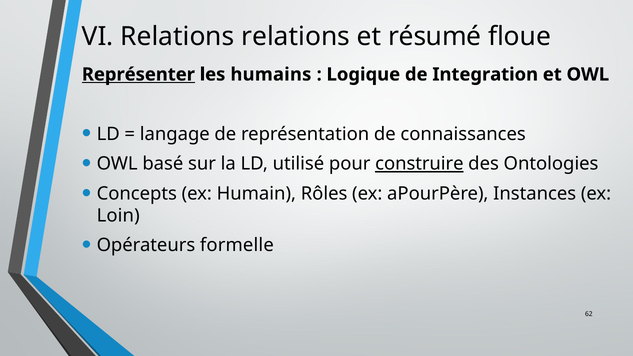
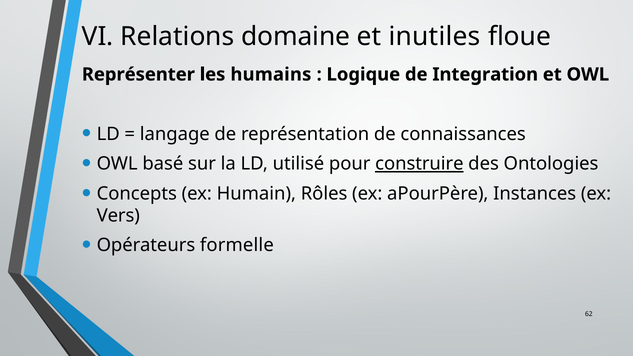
Relations relations: relations -> domaine (296, 37)
résumé: résumé -> inutiles (435, 37)
Représenter underline: present -> none (138, 74)
Loin: Loin -> Vers (118, 216)
